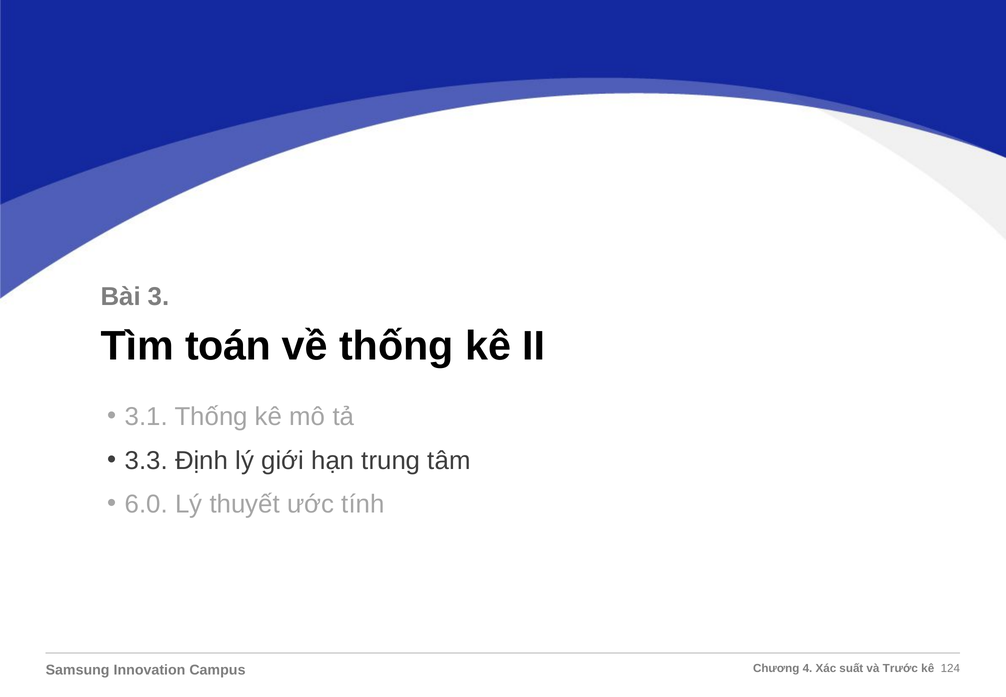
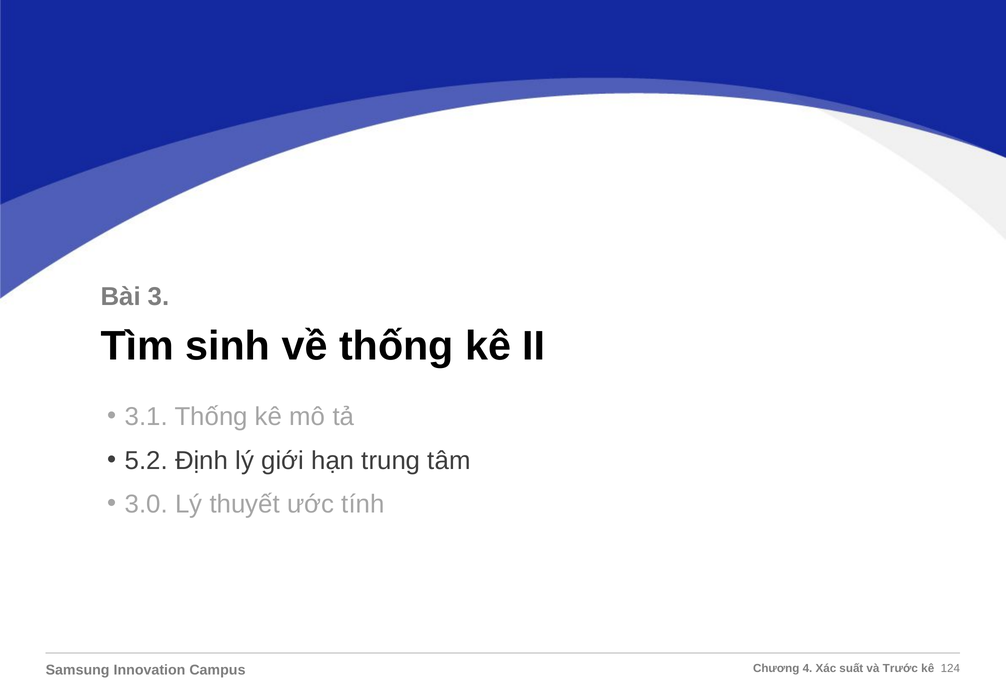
toán: toán -> sinh (228, 346)
3.3: 3.3 -> 5.2 (146, 460)
6.0: 6.0 -> 3.0 (146, 504)
